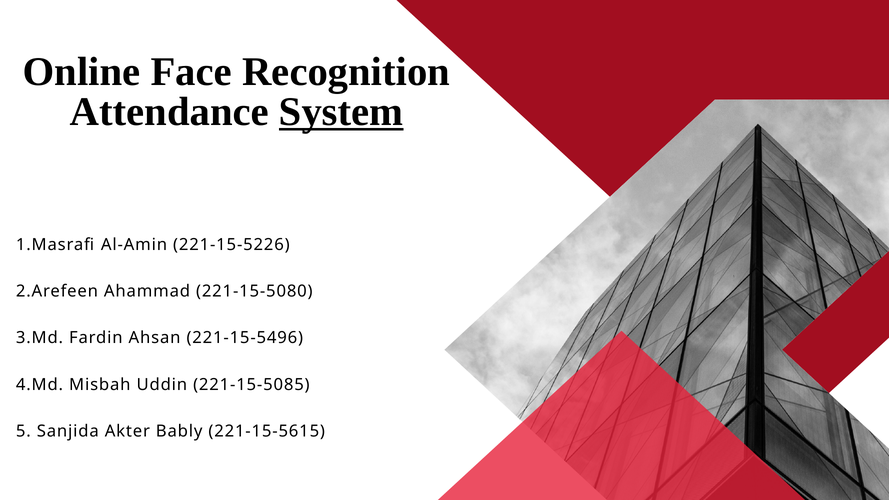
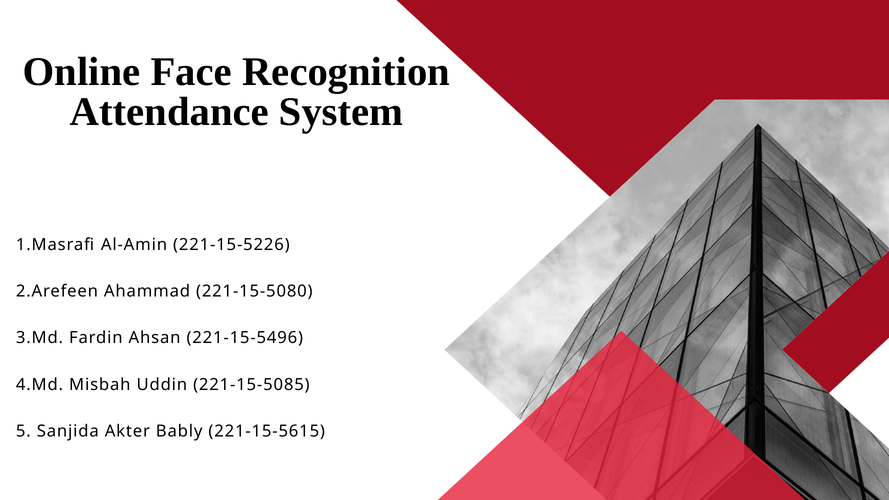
System underline: present -> none (341, 112)
